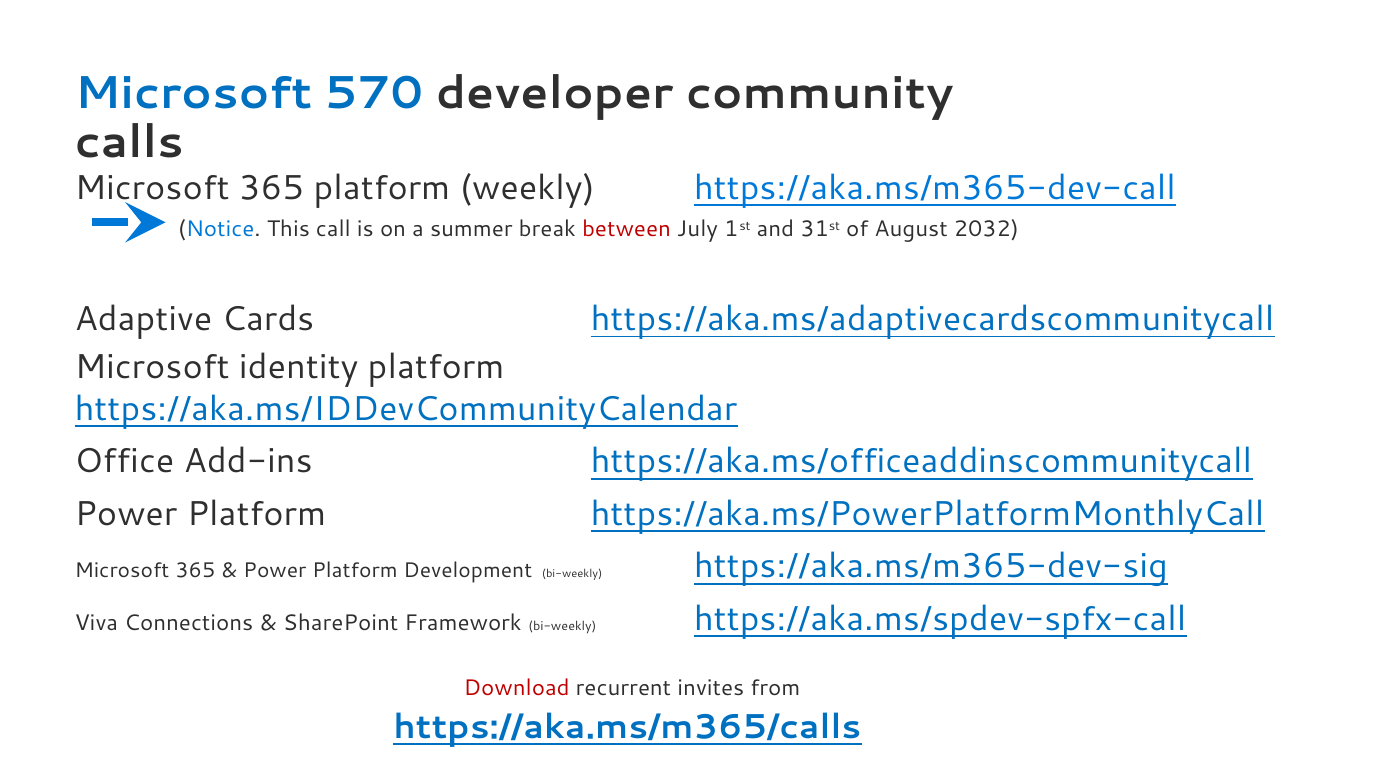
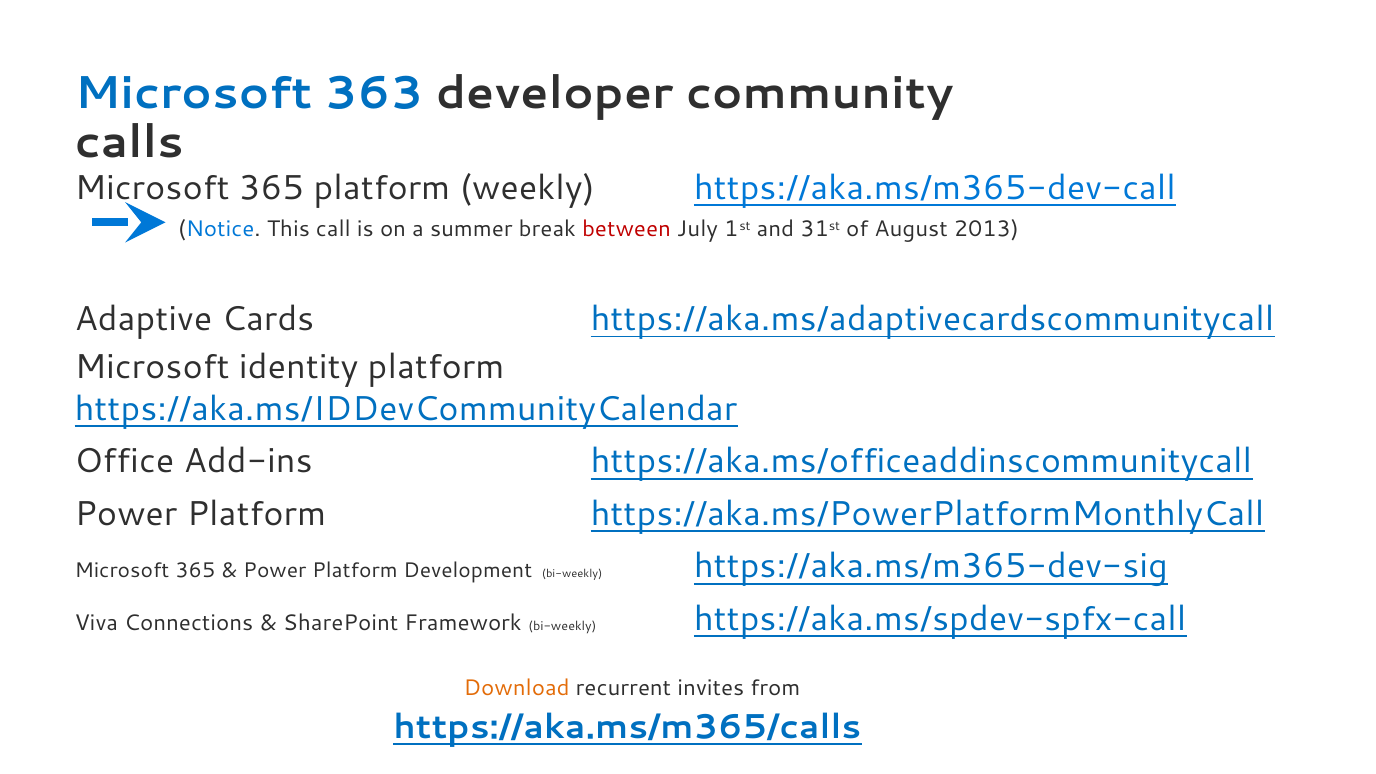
570: 570 -> 363 (374, 93)
2032: 2032 -> 2013 (986, 230)
Download colour: red -> orange (517, 688)
